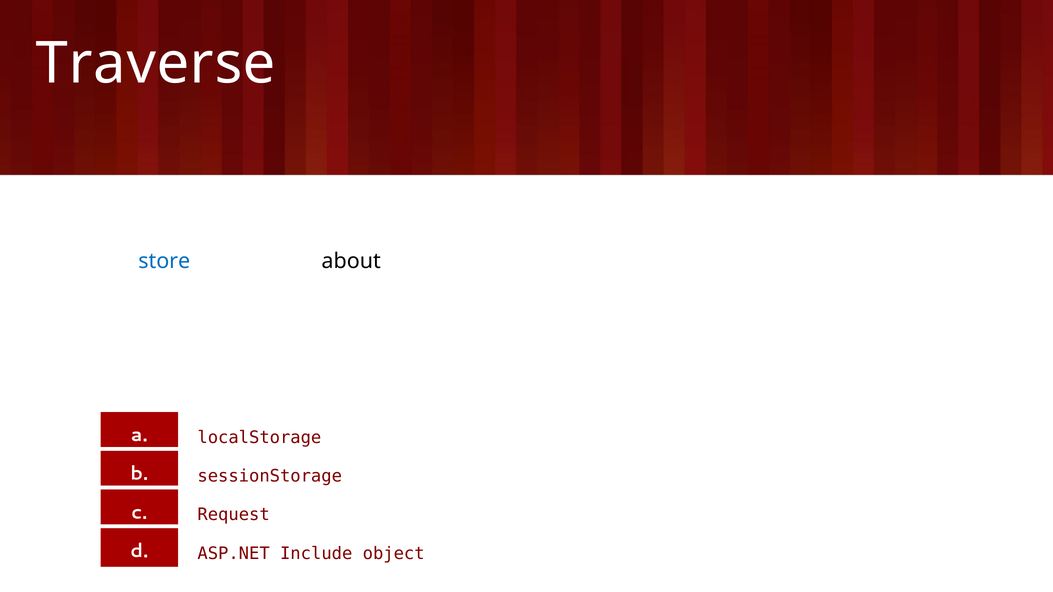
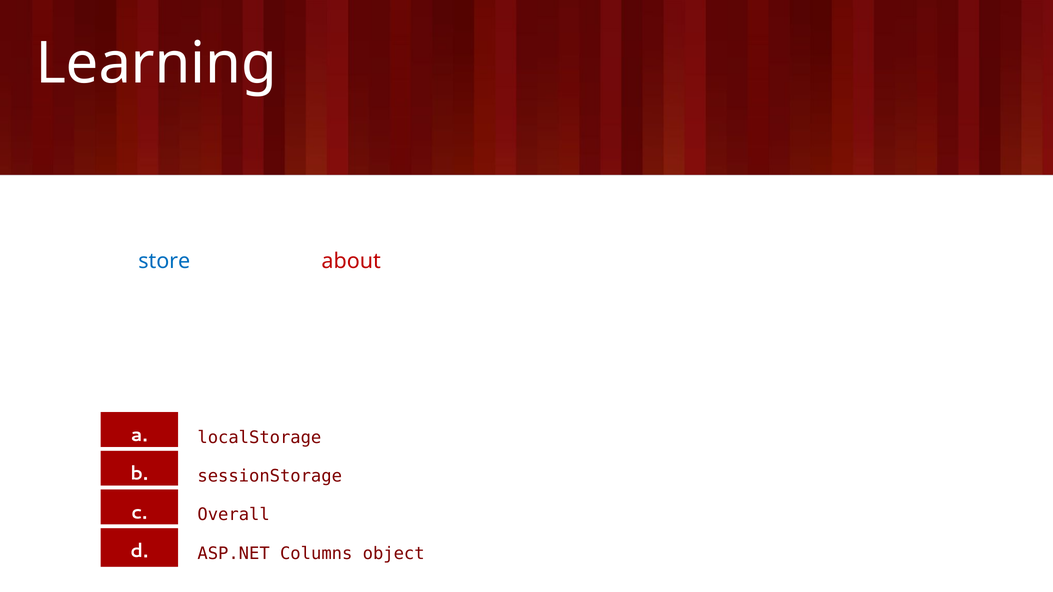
Traverse: Traverse -> Learning (156, 64)
about colour: black -> red (351, 261)
Request: Request -> Overall (234, 515)
Include: Include -> Columns (316, 554)
